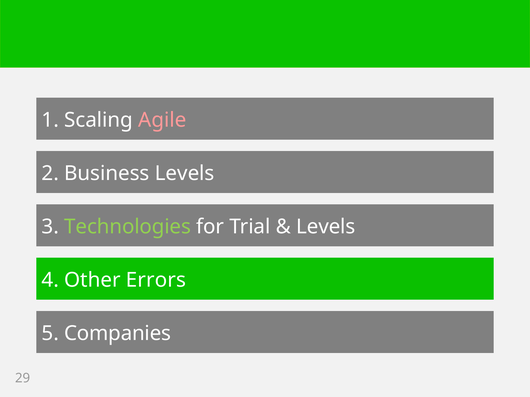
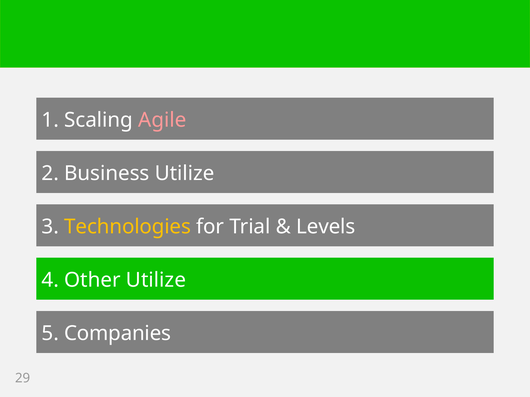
Business Levels: Levels -> Utilize (185, 174)
Technologies colour: light green -> yellow (128, 227)
Other Errors: Errors -> Utilize (156, 280)
